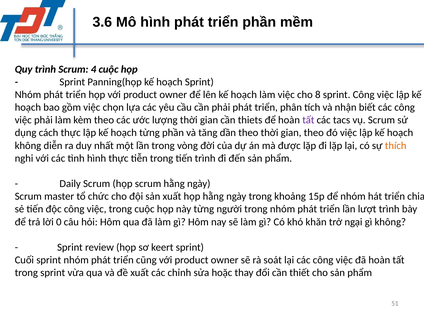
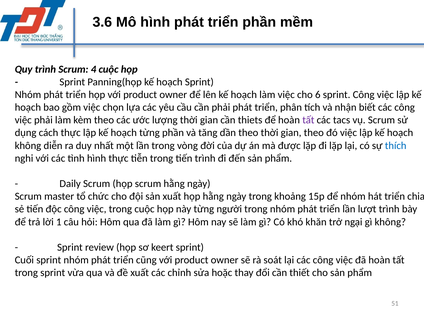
8: 8 -> 6 (318, 95)
thích colour: orange -> blue (396, 146)
0: 0 -> 1 (59, 222)
